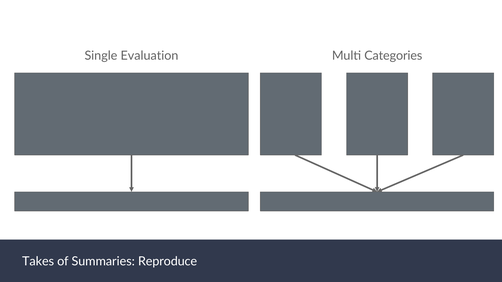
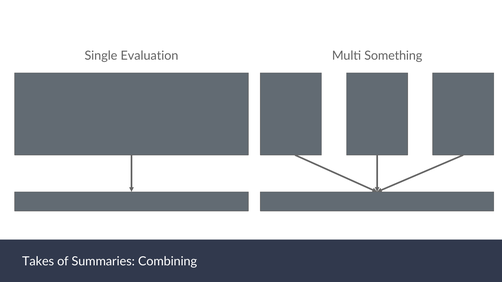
Categories: Categories -> Something (393, 56)
Reproduce: Reproduce -> Combining (168, 262)
